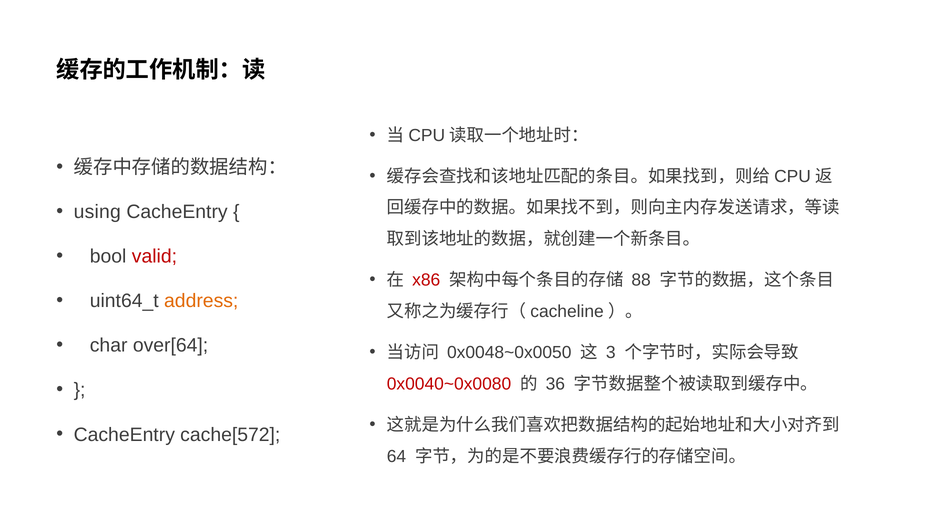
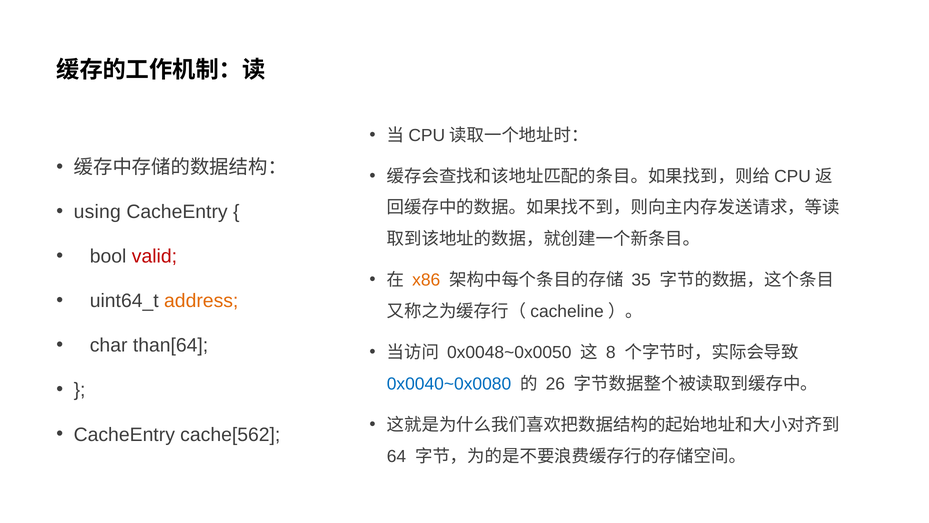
x86 colour: red -> orange (426, 280)
88: 88 -> 35 (641, 280)
over[64: over[64 -> than[64 (171, 345)
3: 3 -> 8 (611, 352)
0x0040~0x0080 colour: red -> blue (449, 384)
36: 36 -> 26 (555, 384)
cache[572: cache[572 -> cache[562 (230, 434)
